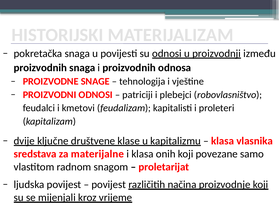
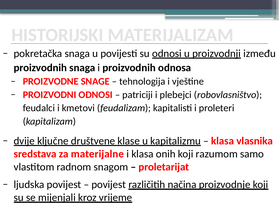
povezane: povezane -> razumom (217, 154)
